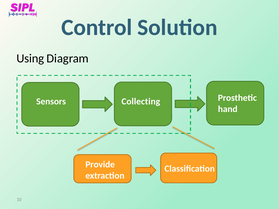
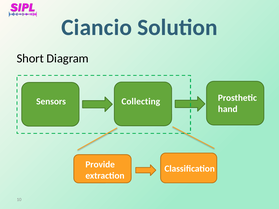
Control: Control -> Ciancio (97, 27)
Using: Using -> Short (30, 59)
